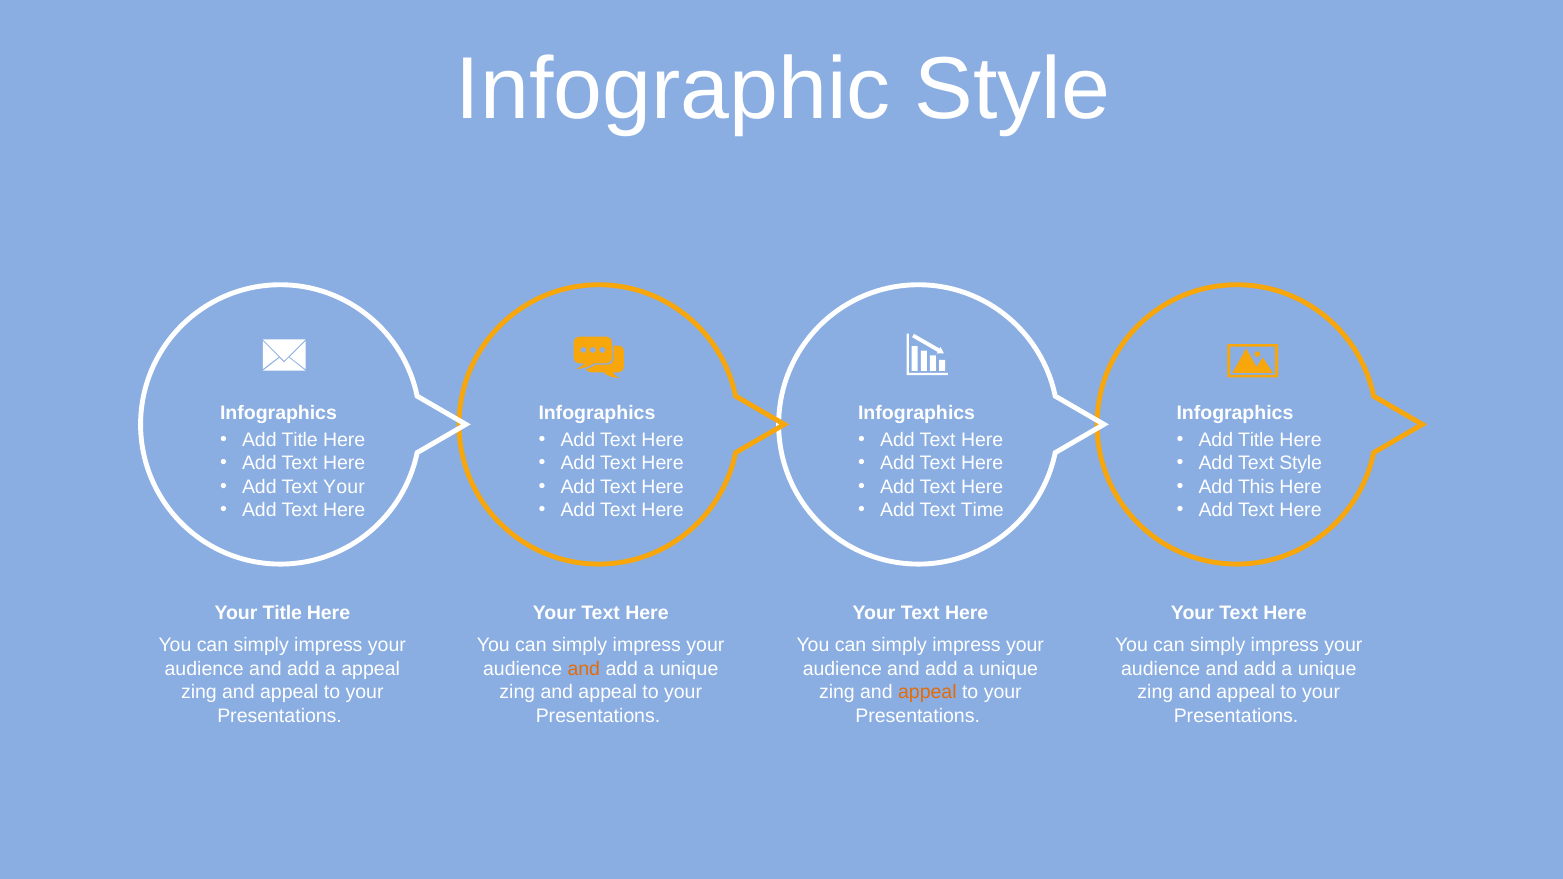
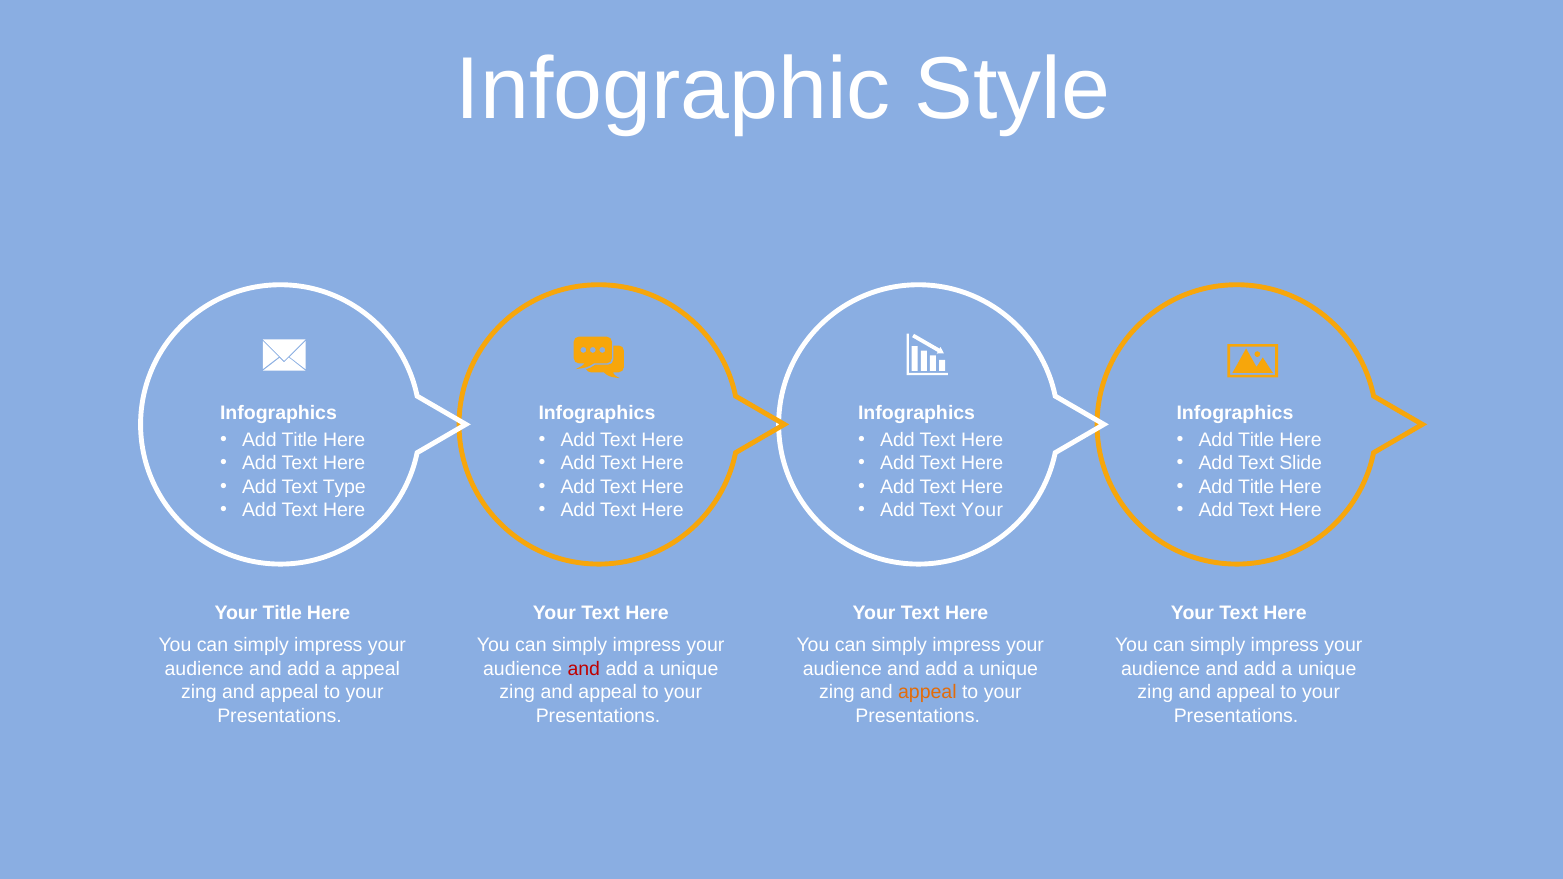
Text Style: Style -> Slide (1301, 463)
Text Your: Your -> Type (344, 487)
This: This -> Title (1256, 487)
Text Time: Time -> Your (982, 510)
and colour: orange -> red (584, 669)
